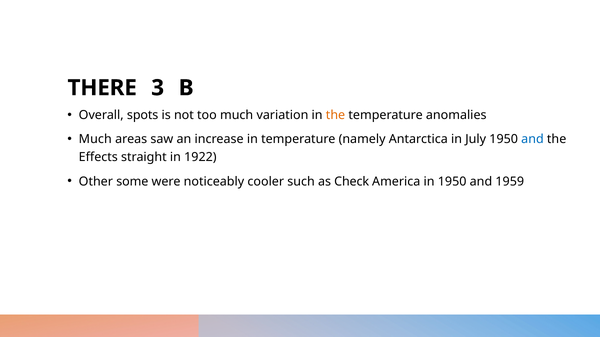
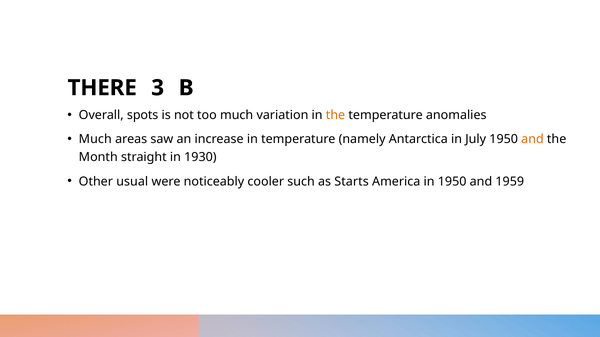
and colour: blue -> orange (532, 140)
Effects: Effects -> Month (98, 158)
1922: 1922 -> 1930 (200, 158)
some: some -> usual (132, 182)
Check: Check -> Starts (352, 182)
